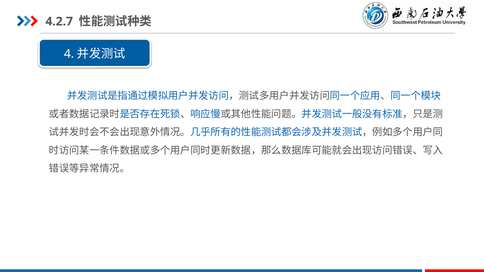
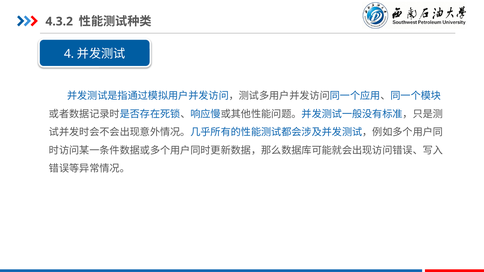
4.2.7: 4.2.7 -> 4.3.2 (59, 21)
